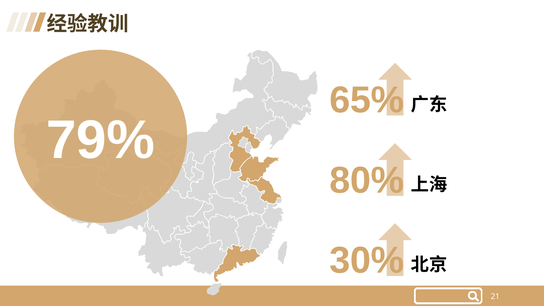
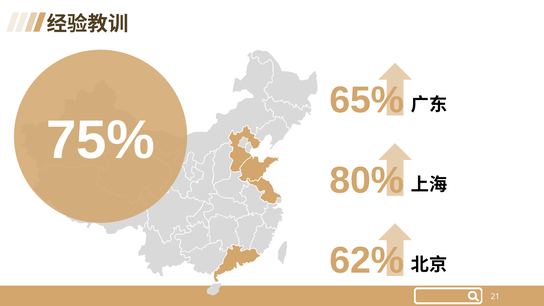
79%: 79% -> 75% (100, 140)
30%: 30% -> 62% (367, 260)
